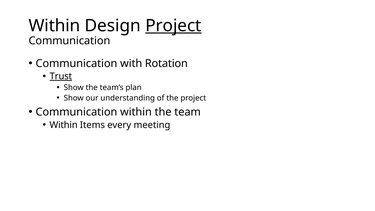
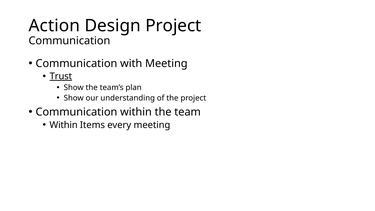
Within: Within -> Action (54, 26)
Project underline: present -> none (173, 26)
with Rotation: Rotation -> Meeting (166, 63)
